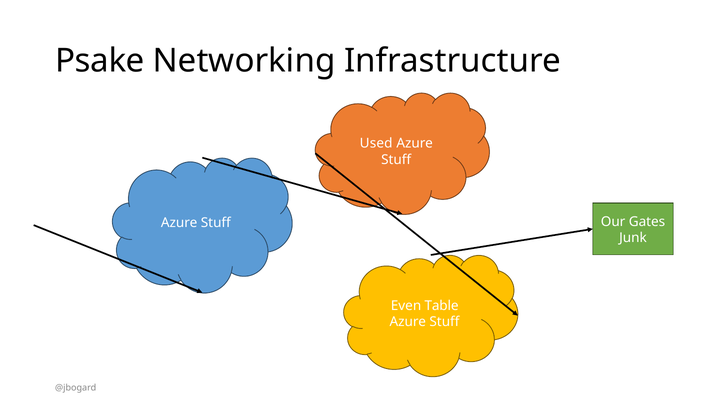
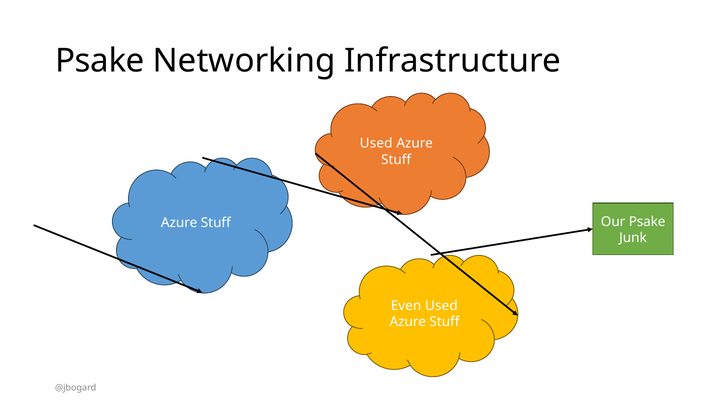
Our Gates: Gates -> Psake (647, 222)
Even Table: Table -> Used (441, 306)
